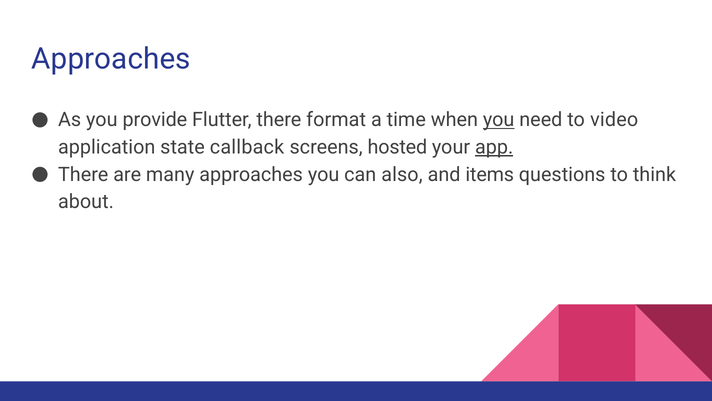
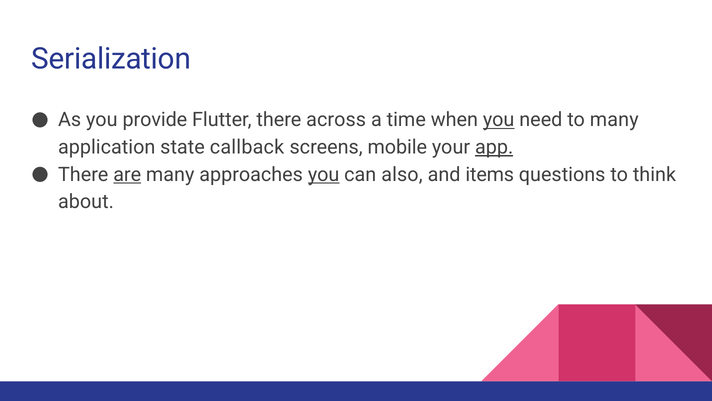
Approaches: Approaches -> Serialization (111, 59)
format: format -> across (336, 120)
to video: video -> many (614, 120)
hosted: hosted -> mobile (397, 147)
are underline: none -> present (127, 174)
you underline: none -> present (324, 174)
